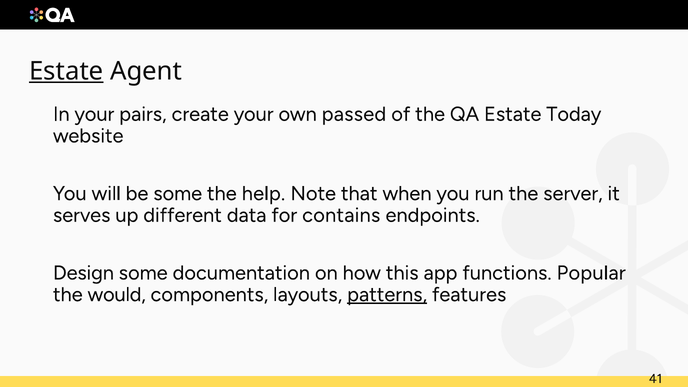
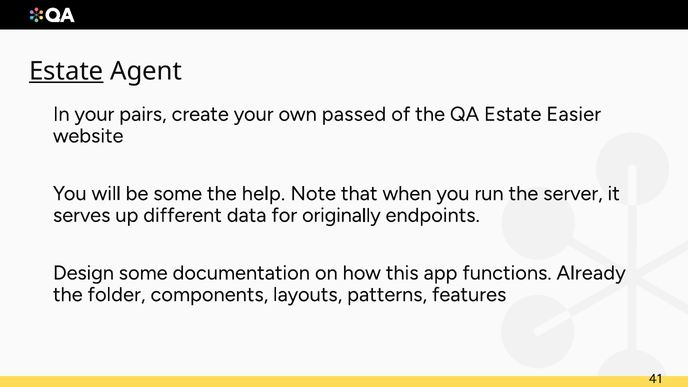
Today: Today -> Easier (574, 114)
contains: contains -> originally (341, 215)
Popular: Popular -> Already (591, 273)
would: would -> folder (117, 295)
patterns underline: present -> none (387, 295)
